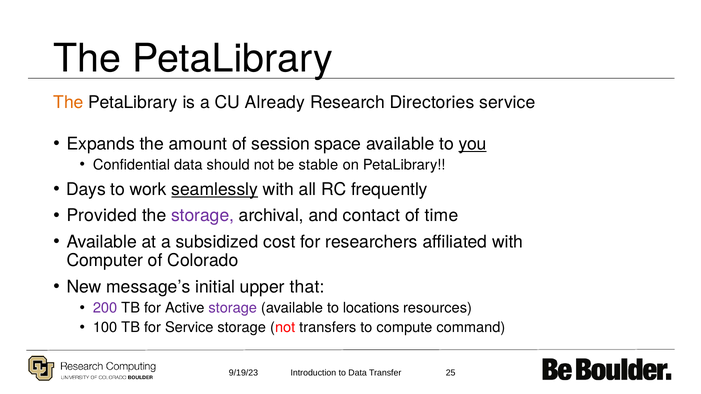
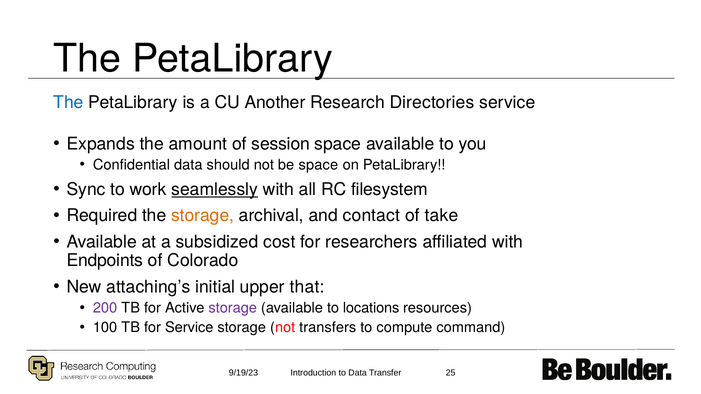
The colour: orange -> blue (69, 103)
Already: Already -> Another (275, 103)
you underline: present -> none (473, 144)
be stable: stable -> space (318, 165)
Days: Days -> Sync (86, 190)
frequently: frequently -> filesystem (389, 190)
Provided: Provided -> Required (102, 216)
storage colour: purple -> orange (203, 216)
time: time -> take (441, 216)
Computer: Computer -> Endpoints (105, 261)
message’s: message’s -> attaching’s (148, 287)
